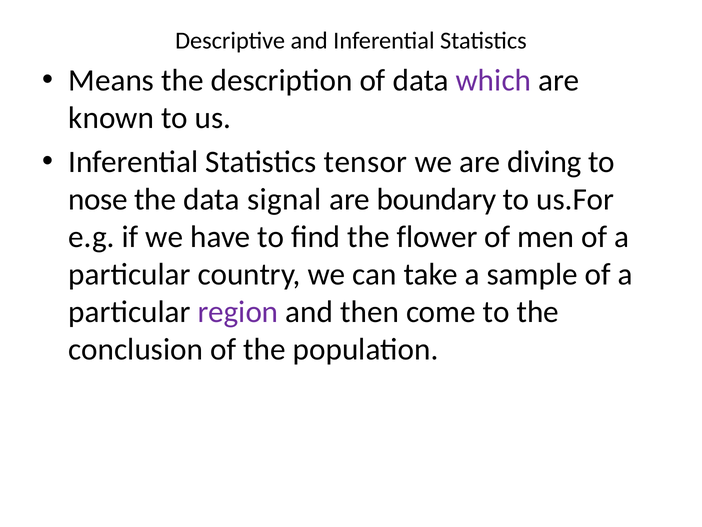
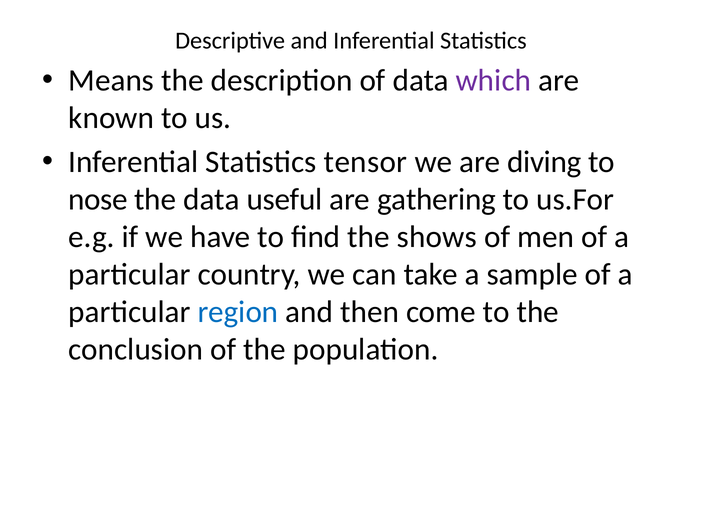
signal: signal -> useful (284, 199)
boundary: boundary -> gathering (436, 199)
flower: flower -> shows (437, 237)
region colour: purple -> blue (238, 312)
